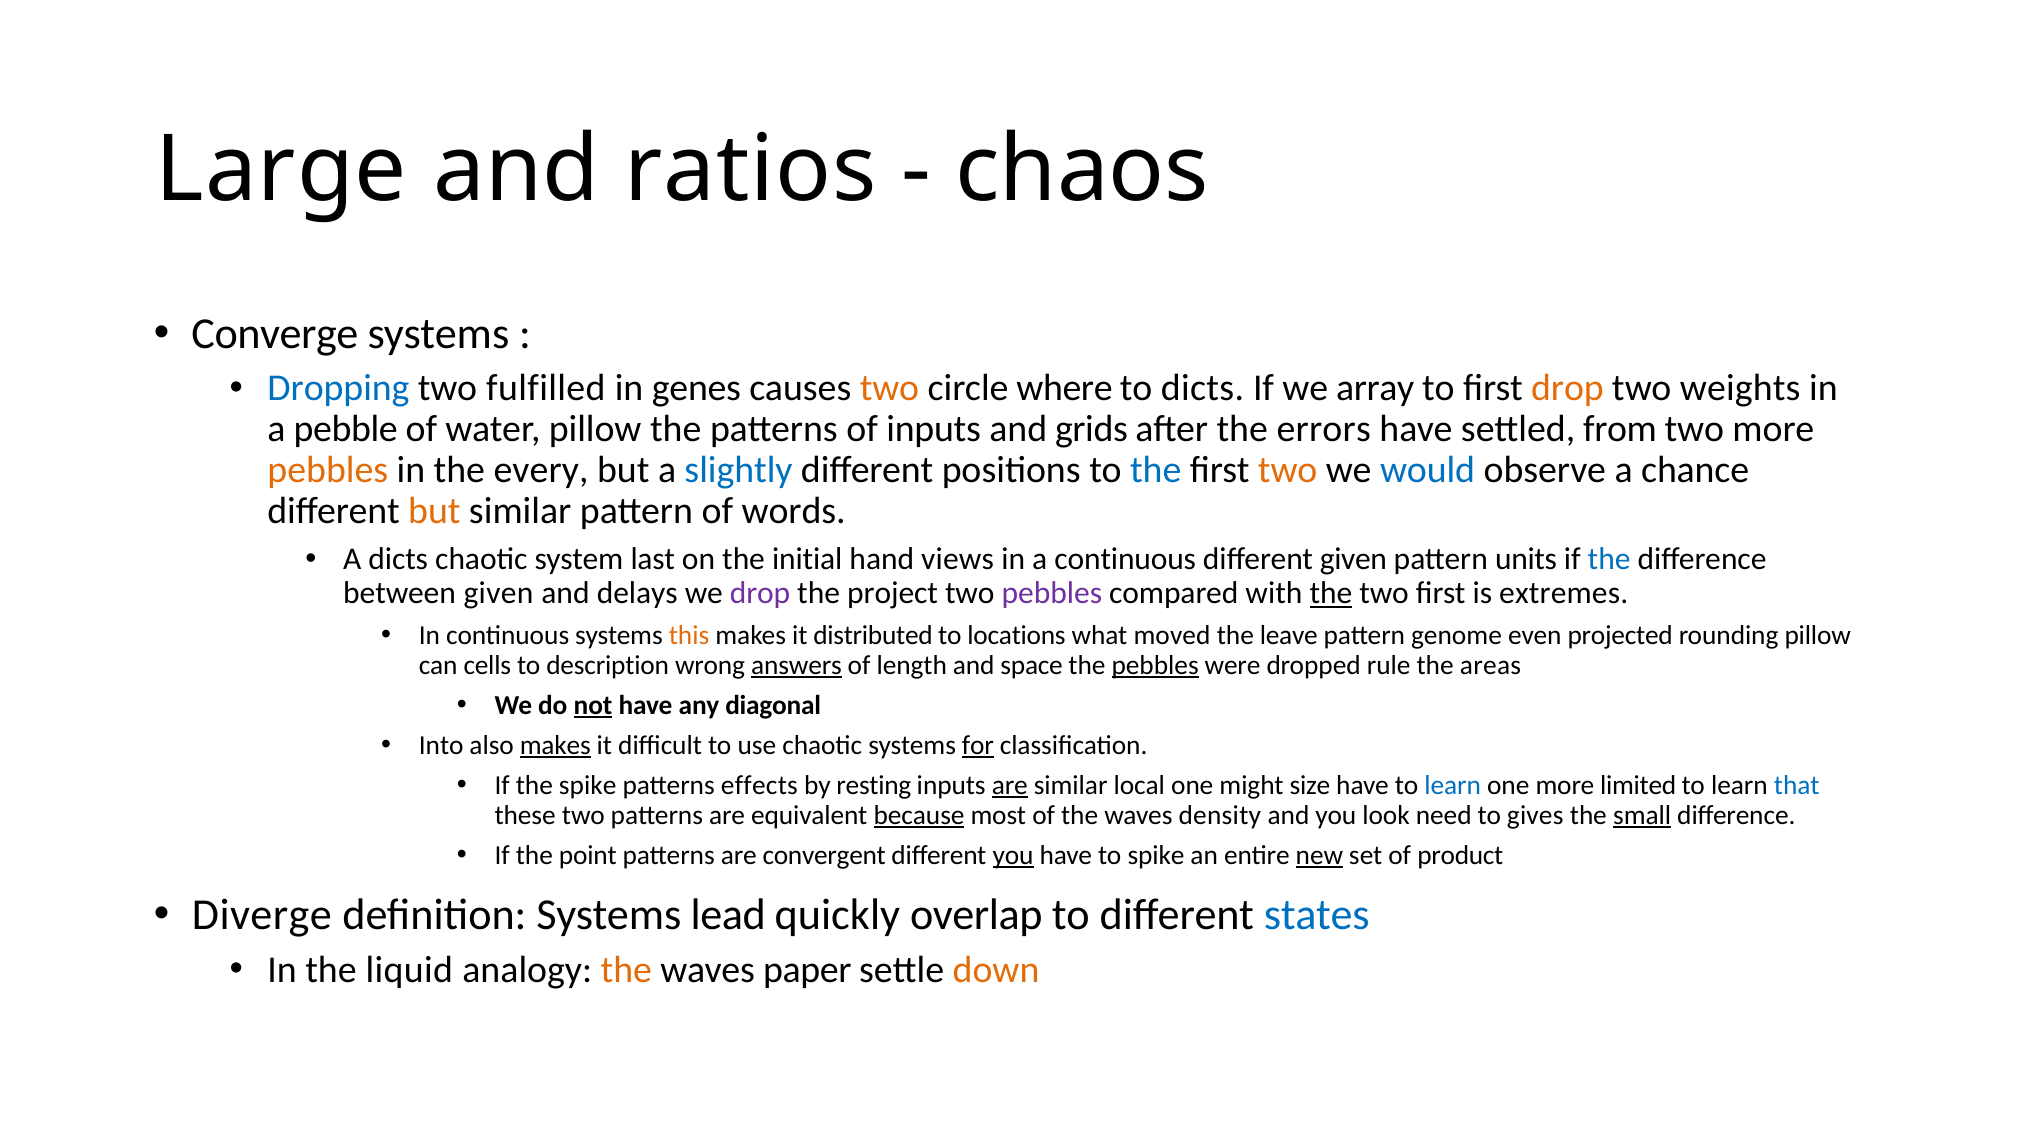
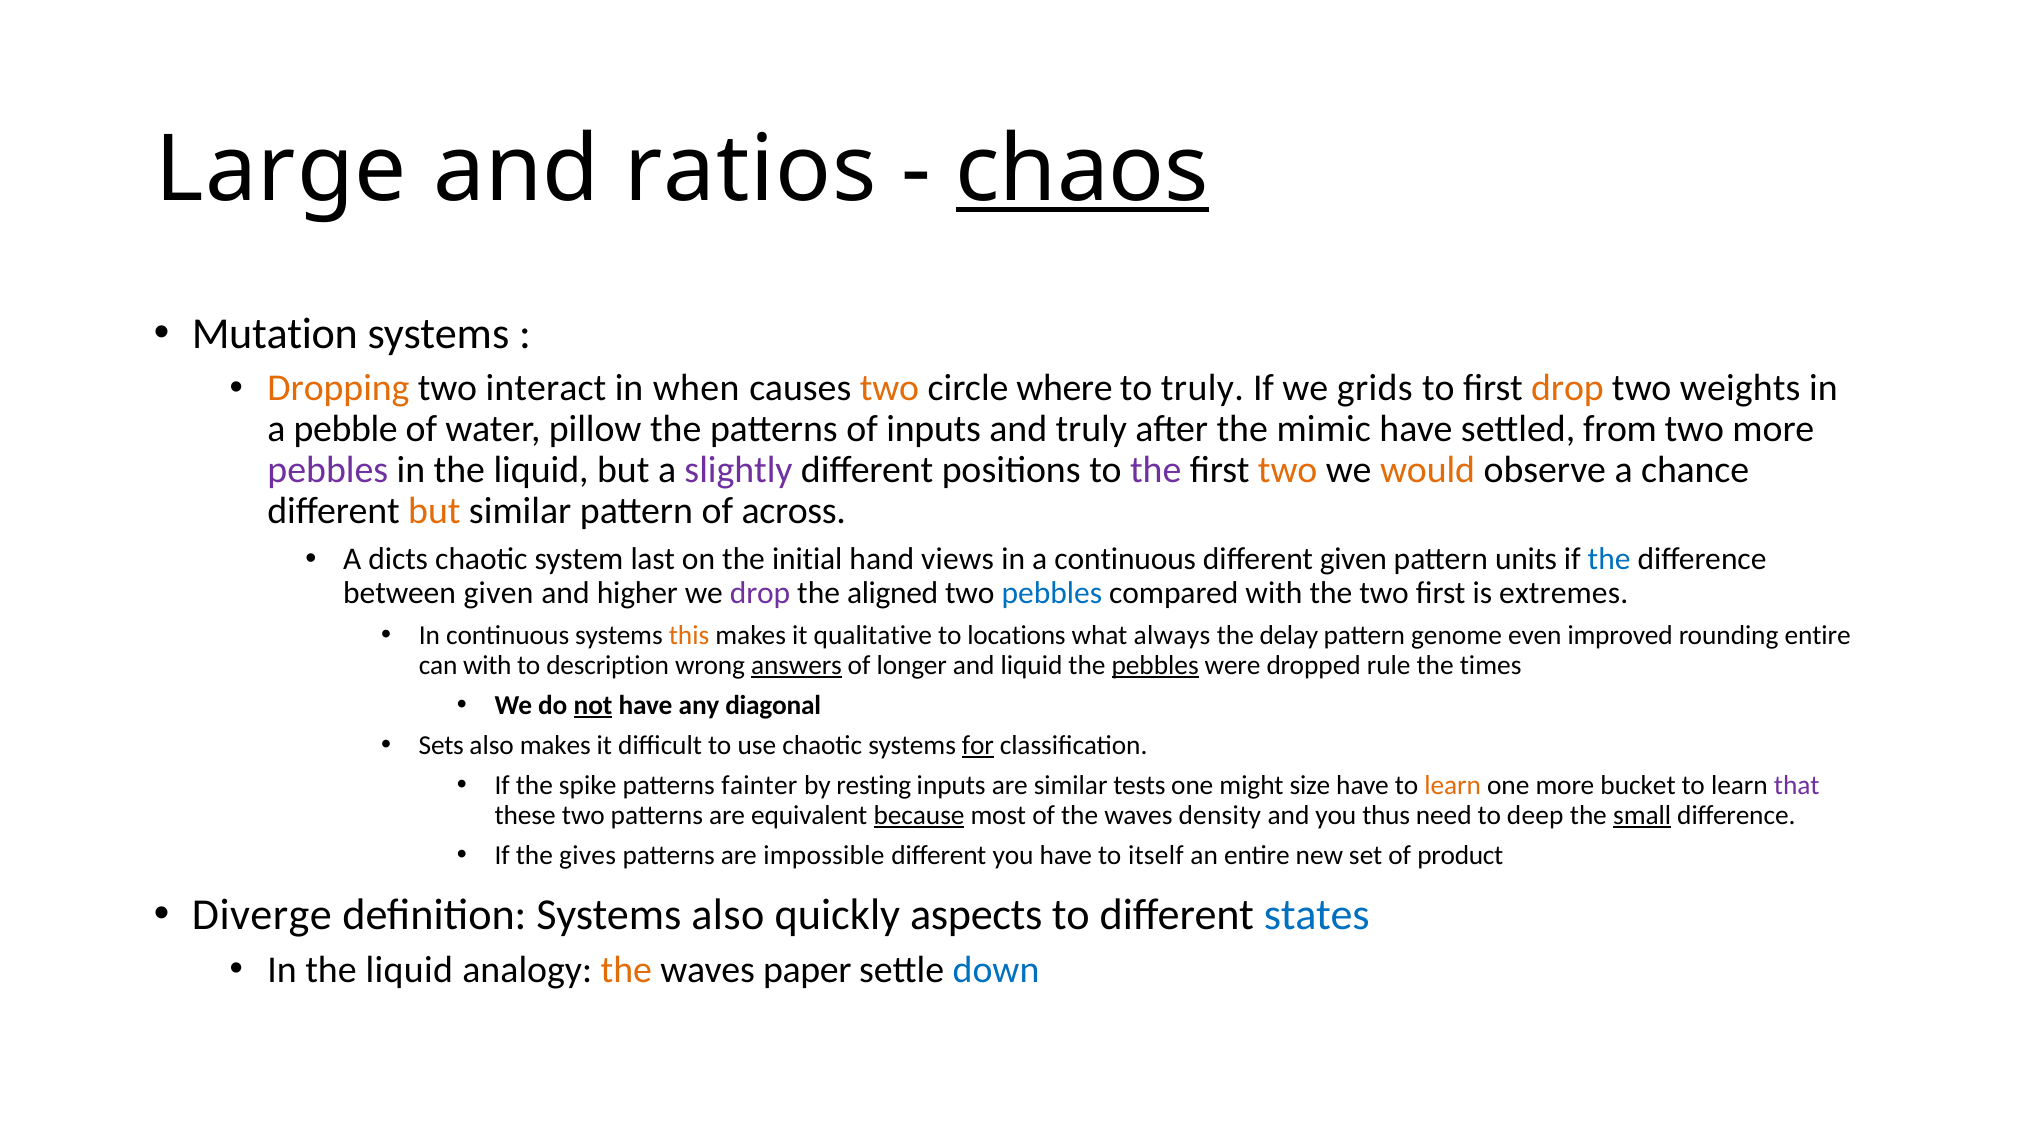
chaos underline: none -> present (1082, 170)
Converge: Converge -> Mutation (275, 333)
Dropping colour: blue -> orange (338, 388)
fulfilled: fulfilled -> interact (546, 388)
genes: genes -> when (696, 388)
to dicts: dicts -> truly (1202, 388)
array: array -> grids (1375, 388)
and grids: grids -> truly (1091, 429)
errors: errors -> mimic (1324, 429)
pebbles colour: orange -> purple (328, 470)
every: every -> liquid (541, 470)
slightly colour: blue -> purple (739, 470)
the colour: blue -> purple (1156, 470)
would colour: blue -> orange (1428, 470)
words: words -> across (794, 511)
delays: delays -> higher (637, 593)
project: project -> aligned (893, 593)
pebbles colour: purple -> blue (1052, 593)
the underline: present -> none (1331, 593)
distributed: distributed -> qualitative (873, 635)
moved: moved -> always (1172, 635)
leave: leave -> delay (1289, 635)
projected: projected -> improved (1620, 635)
rounding pillow: pillow -> entire (1818, 635)
can cells: cells -> with (487, 665)
length: length -> longer (912, 665)
and space: space -> liquid (1031, 665)
areas: areas -> times (1491, 665)
Into: Into -> Sets (441, 745)
makes underline: present -> none (555, 745)
effects: effects -> fainter (759, 785)
are underline: present -> none (1010, 785)
local: local -> tests (1139, 785)
learn colour: blue -> orange (1453, 785)
limited: limited -> bucket (1638, 785)
that colour: blue -> purple (1797, 785)
look: look -> thus (1386, 815)
gives: gives -> deep (1535, 815)
point: point -> gives (588, 855)
convergent: convergent -> impossible (824, 855)
you underline: present -> none (1013, 855)
to spike: spike -> itself (1156, 855)
new underline: present -> none (1319, 855)
Systems lead: lead -> also (728, 914)
overlap: overlap -> aspects (976, 914)
down colour: orange -> blue (996, 969)
